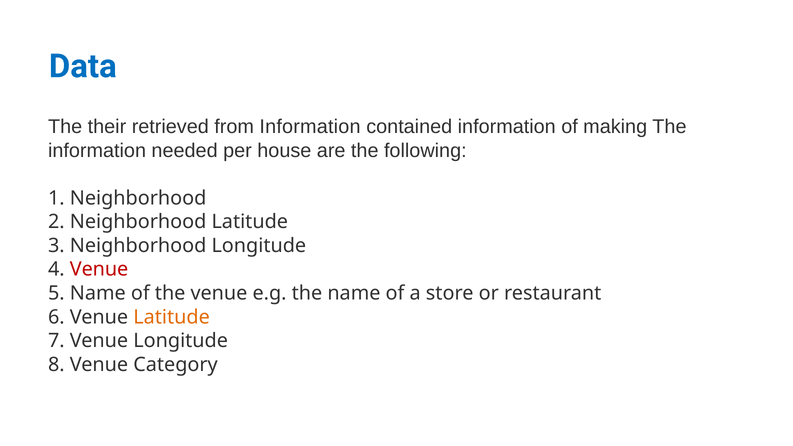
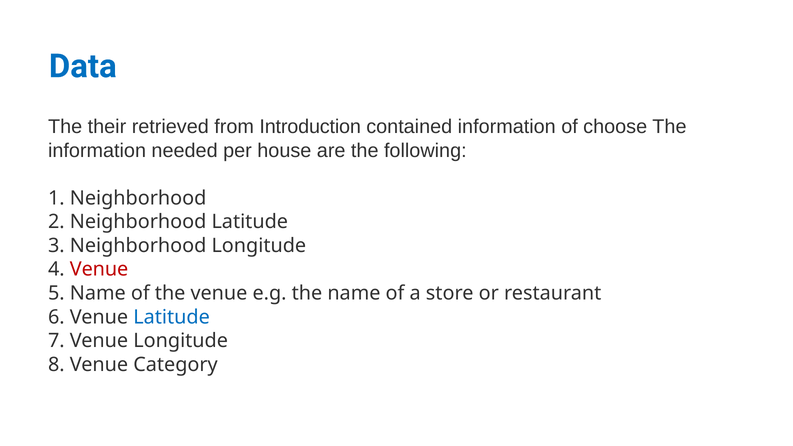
from Information: Information -> Introduction (310, 127)
making: making -> choose (615, 127)
Latitude colour: orange -> blue (172, 317)
